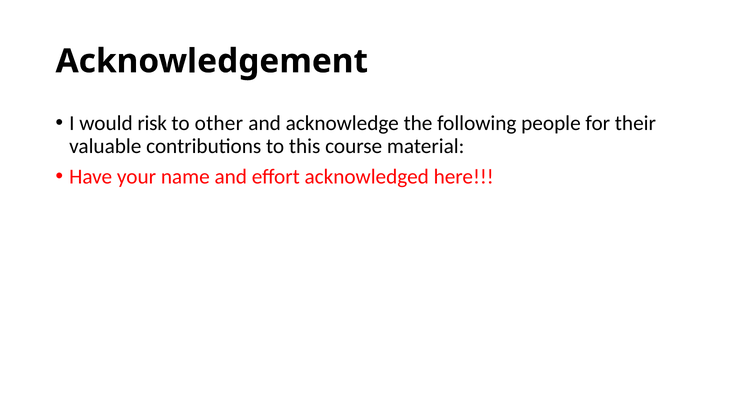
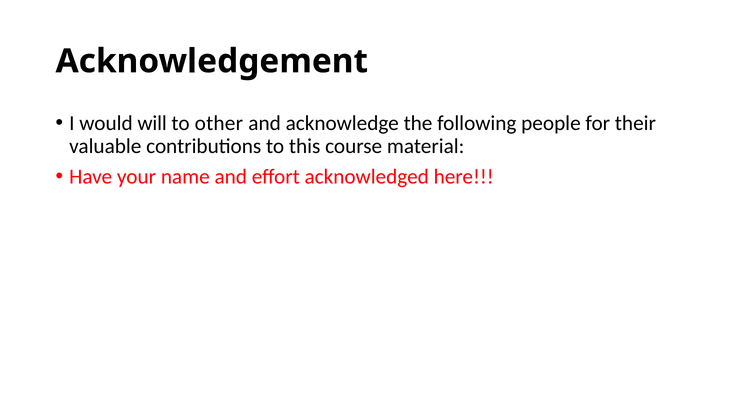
risk: risk -> will (152, 123)
